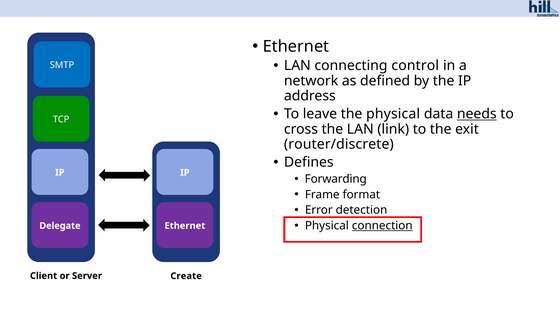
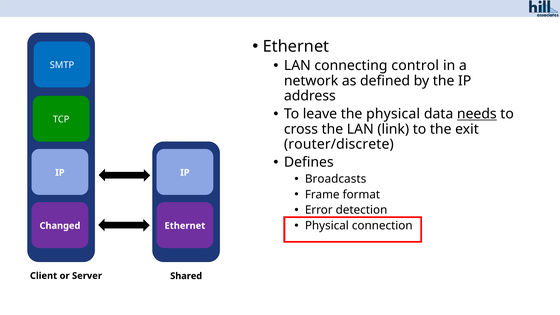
Forwarding: Forwarding -> Broadcasts (336, 179)
connection underline: present -> none (382, 226)
Delegate: Delegate -> Changed (60, 226)
Create: Create -> Shared (186, 276)
